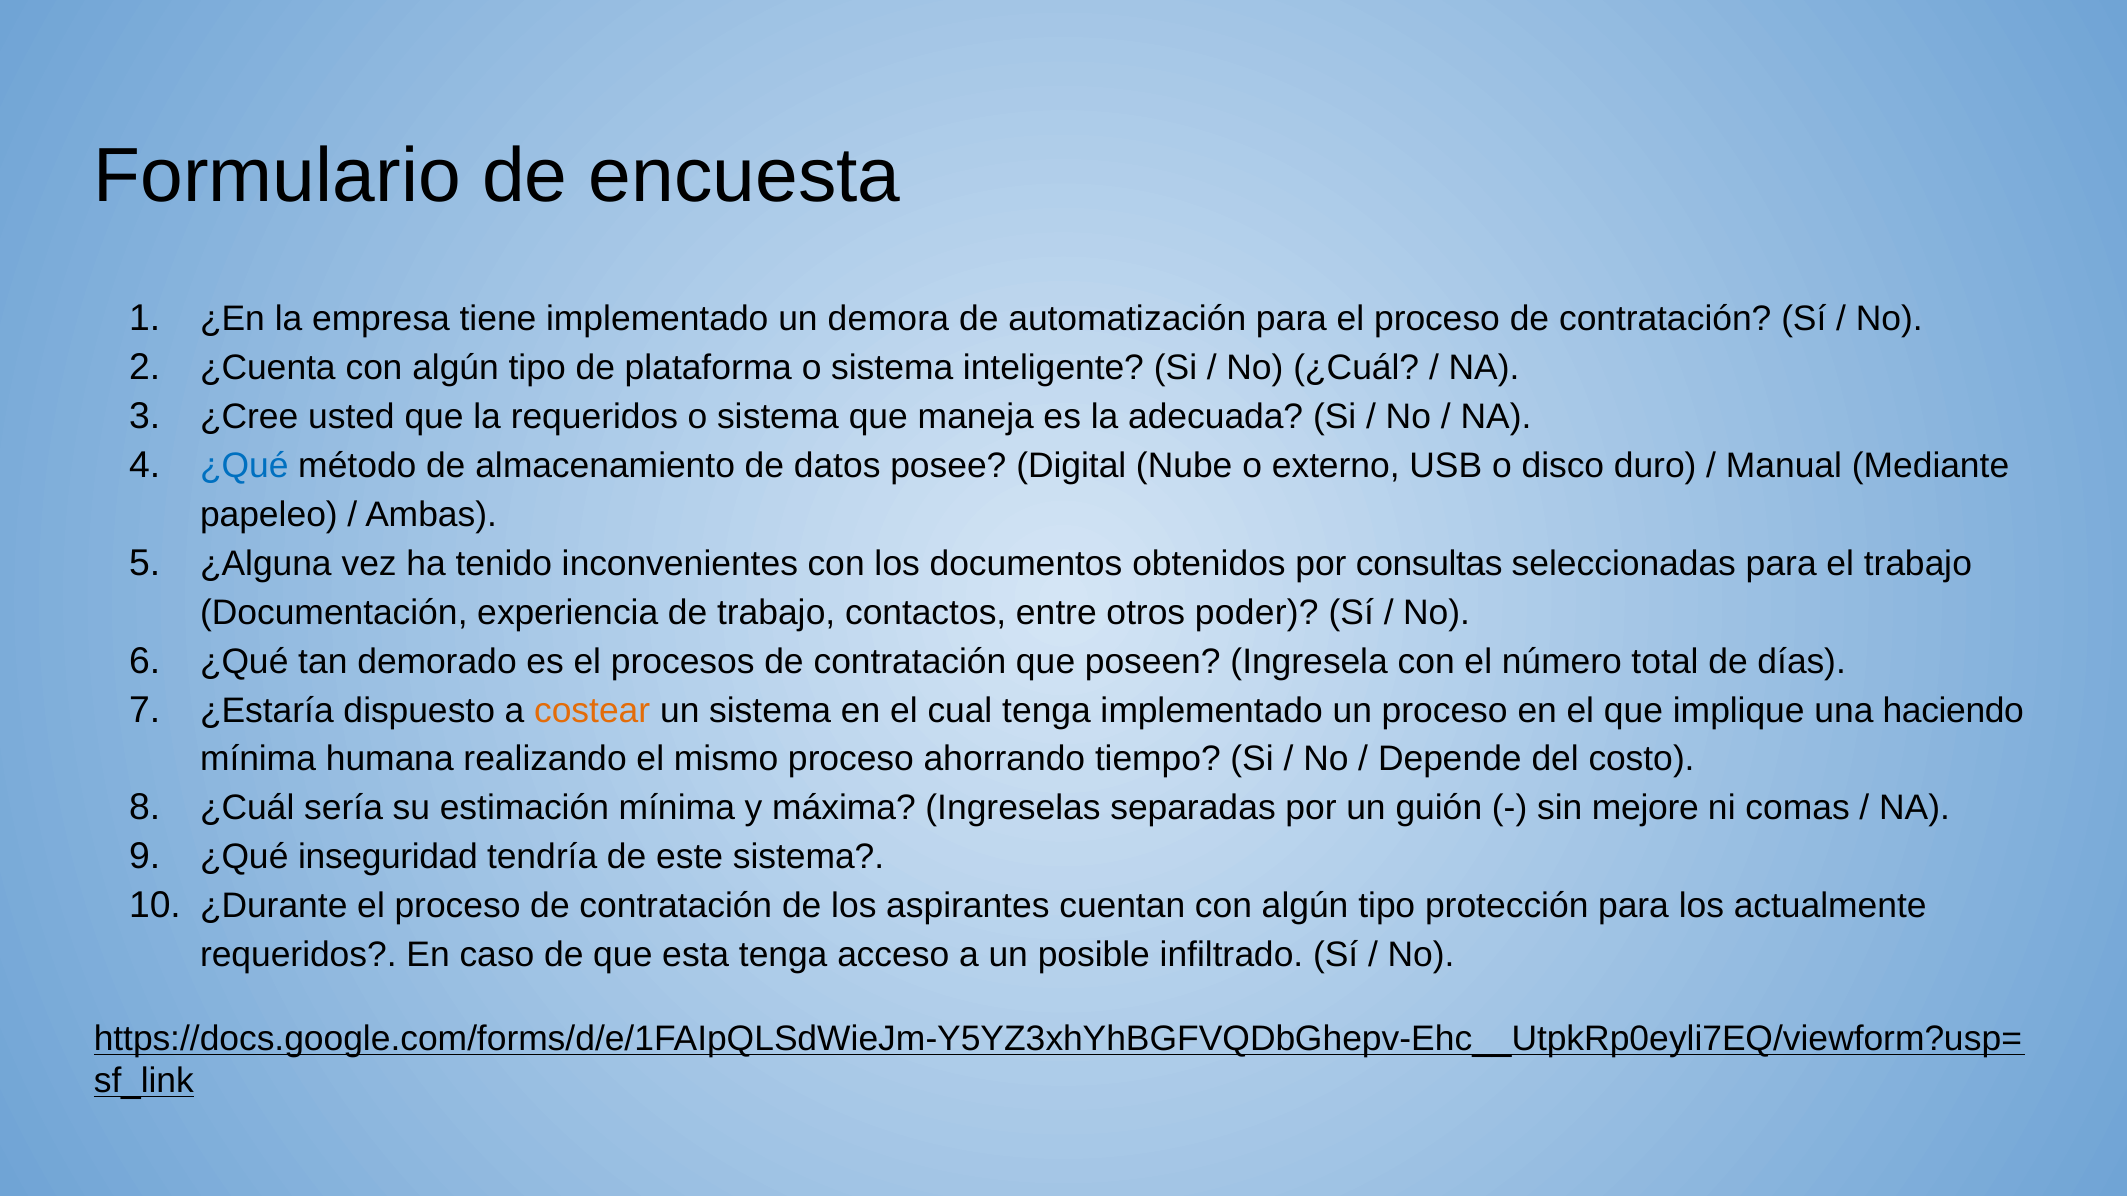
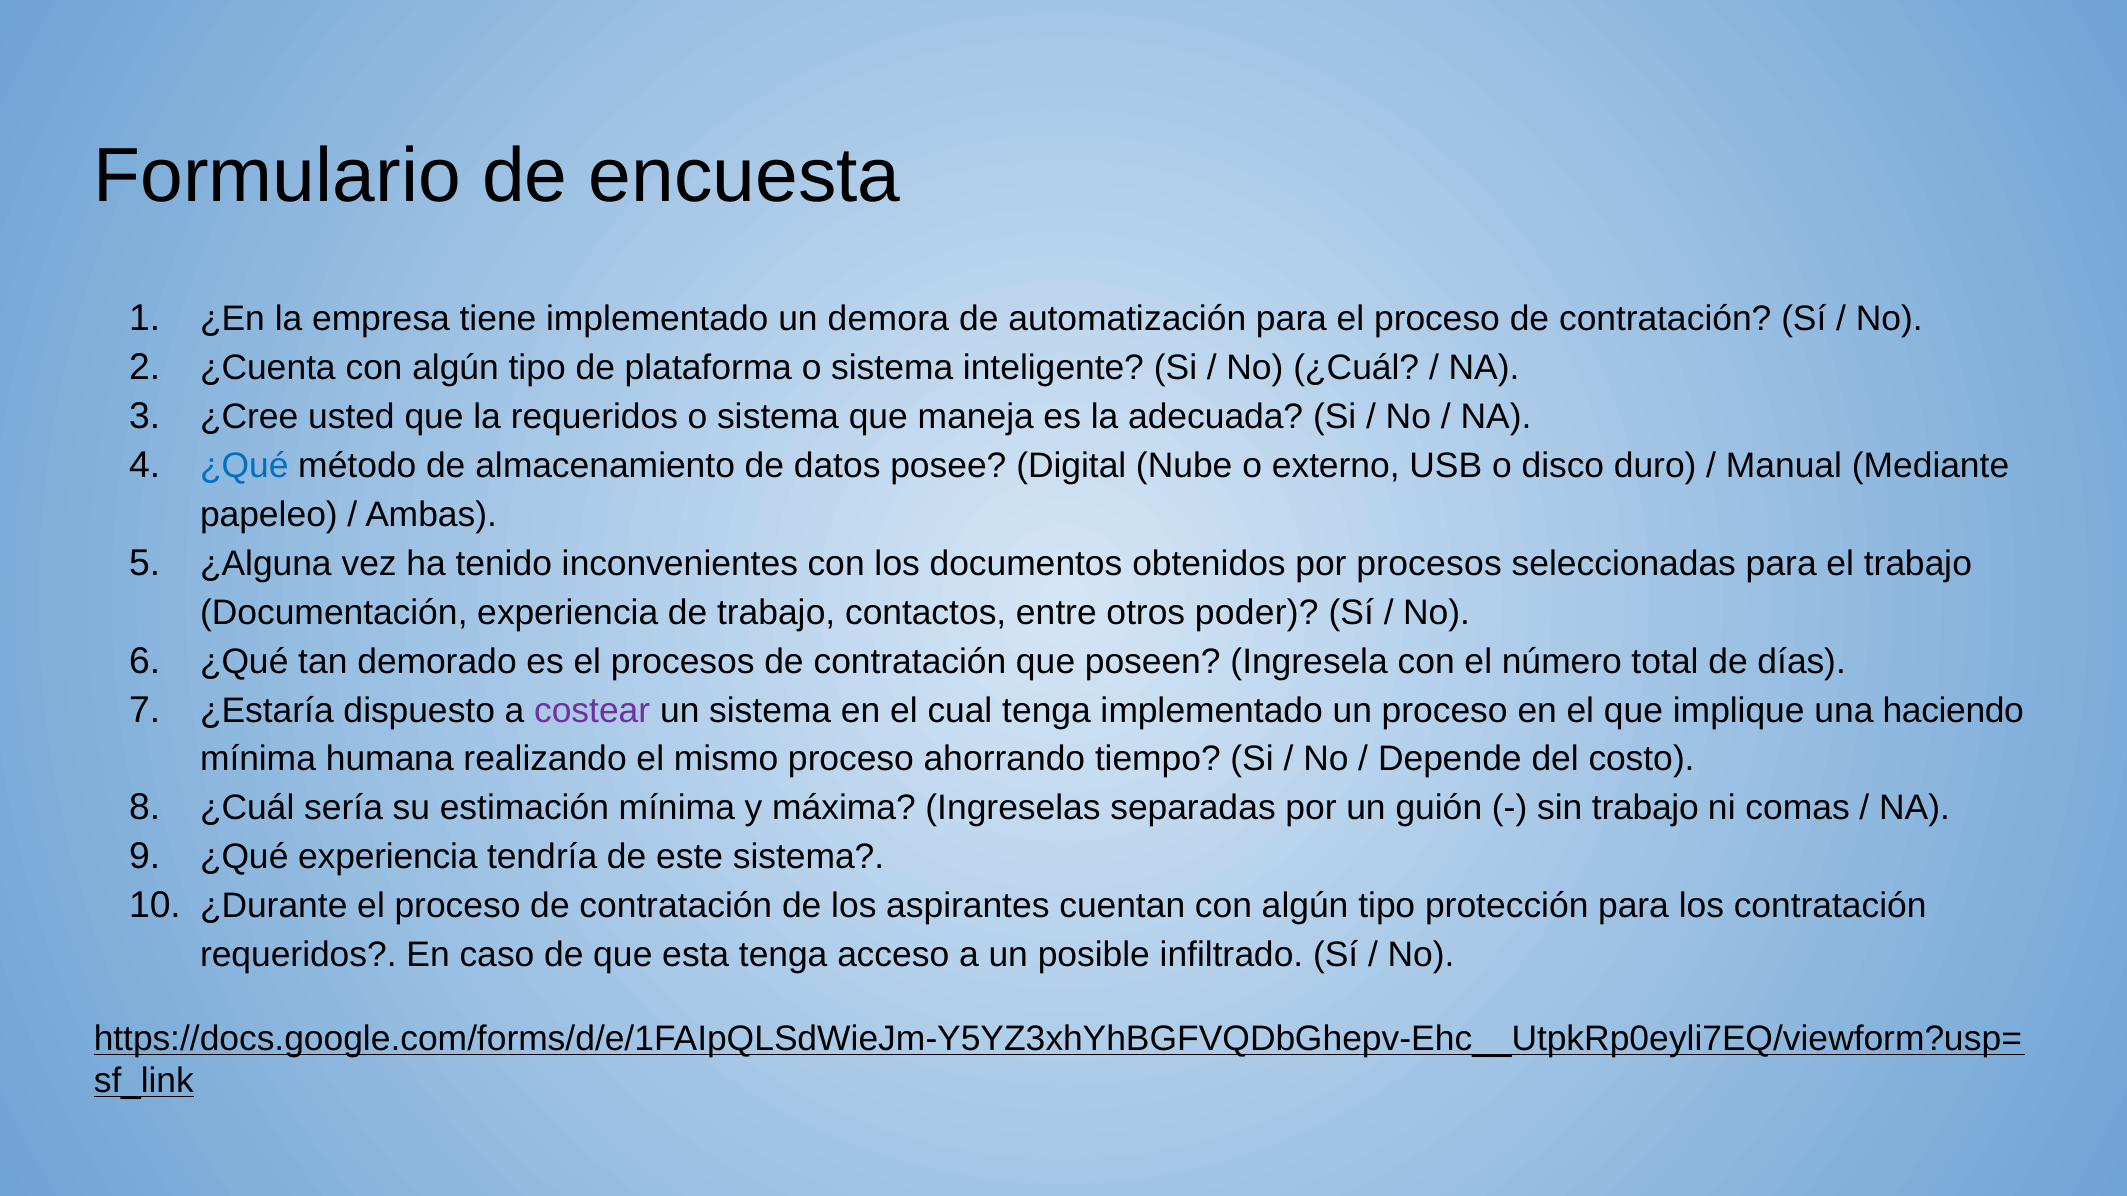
por consultas: consultas -> procesos (1429, 564)
costear colour: orange -> purple (592, 711)
sin mejore: mejore -> trabajo (1645, 808)
¿Qué inseguridad: inseguridad -> experiencia (388, 857)
los actualmente: actualmente -> contratación (1830, 906)
